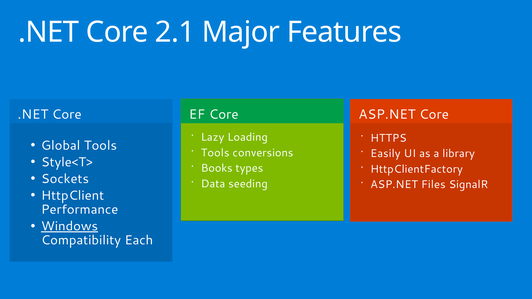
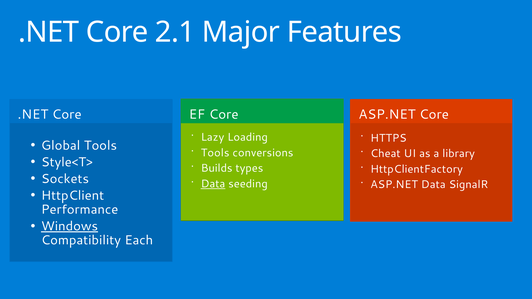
Easily: Easily -> Cheat (385, 154)
Books: Books -> Builds (217, 168)
Data underline: none -> present (213, 184)
ASP.NET Files: Files -> Data (433, 185)
